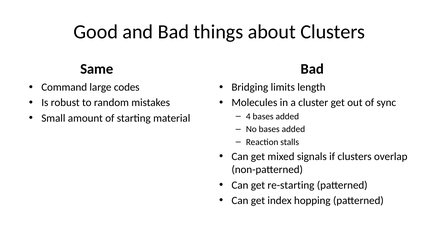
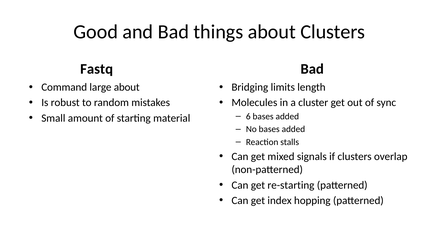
Same: Same -> Fastq (97, 69)
large codes: codes -> about (127, 87)
4: 4 -> 6 (248, 116)
